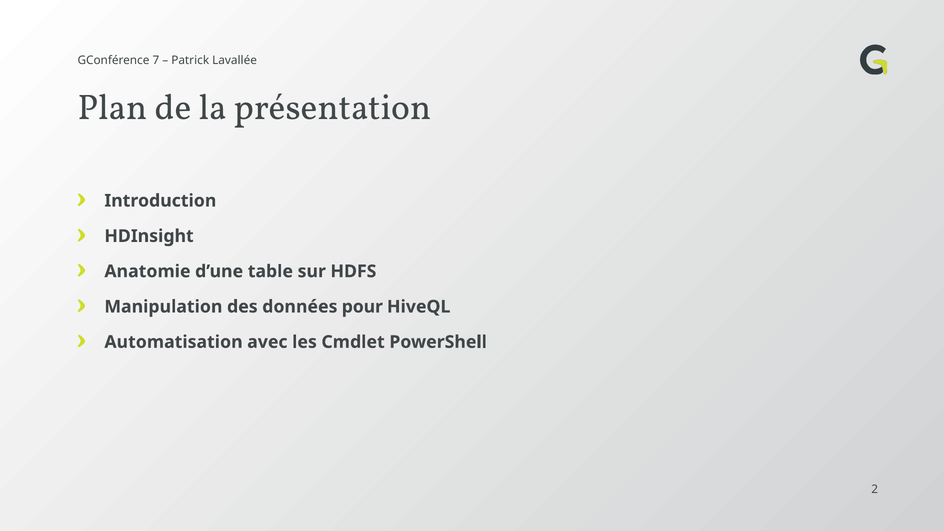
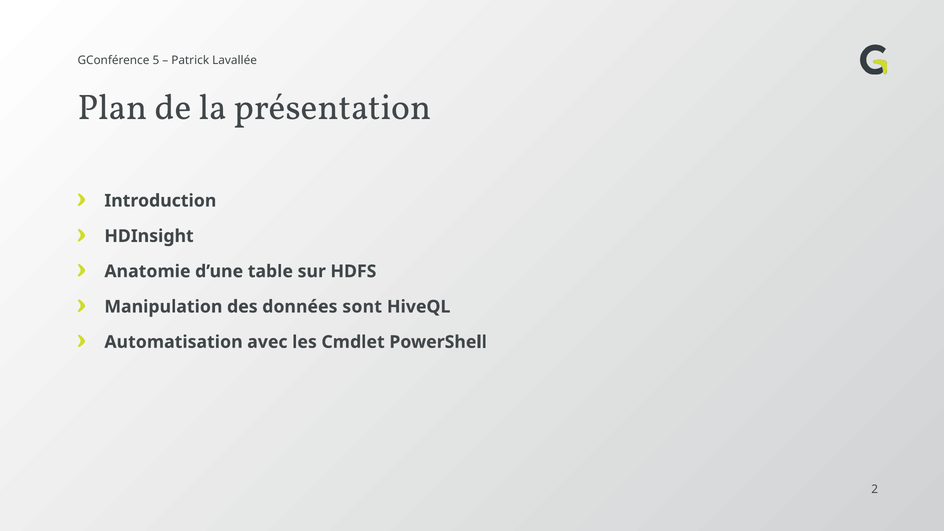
7: 7 -> 5 (156, 60)
pour: pour -> sont (362, 307)
